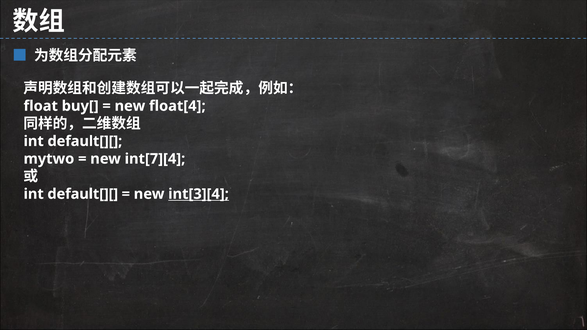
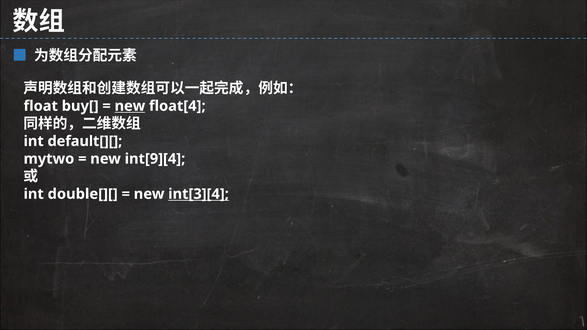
new underline: none -> present (130, 106)
int[7][4: int[7][4 -> int[9][4 (155, 159)
default[][: default[][ -> double[][ (83, 194)
